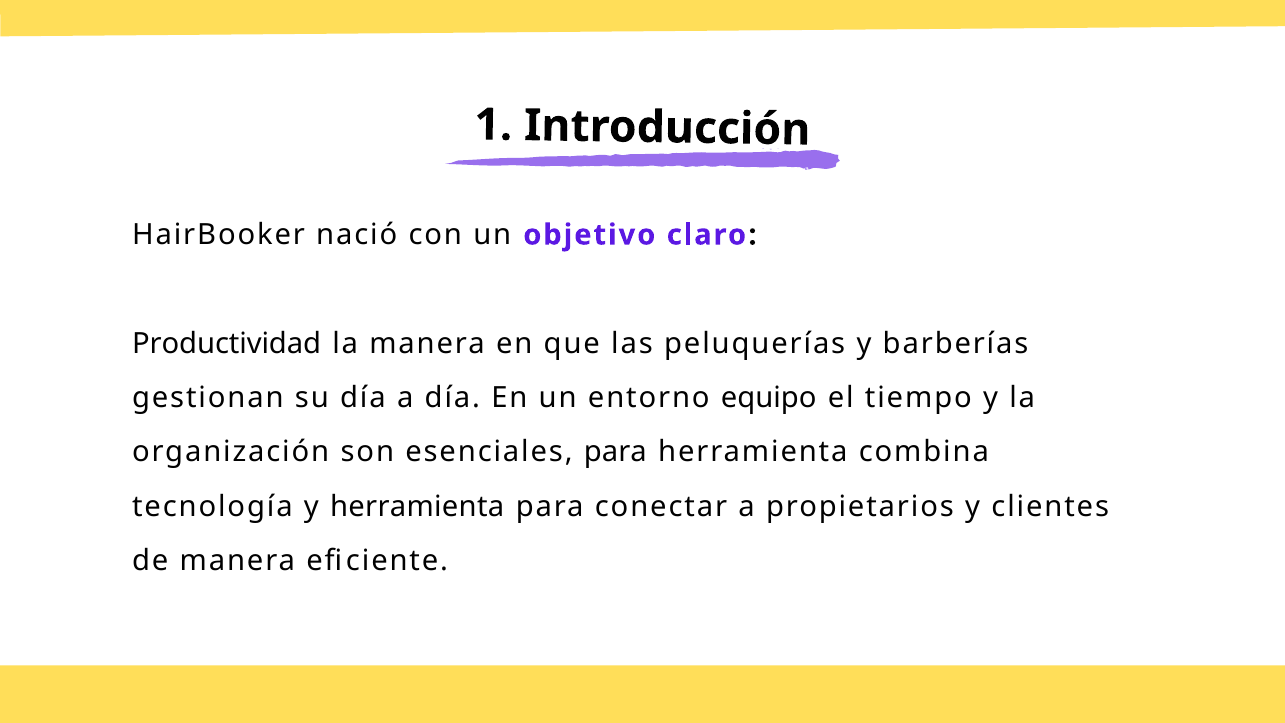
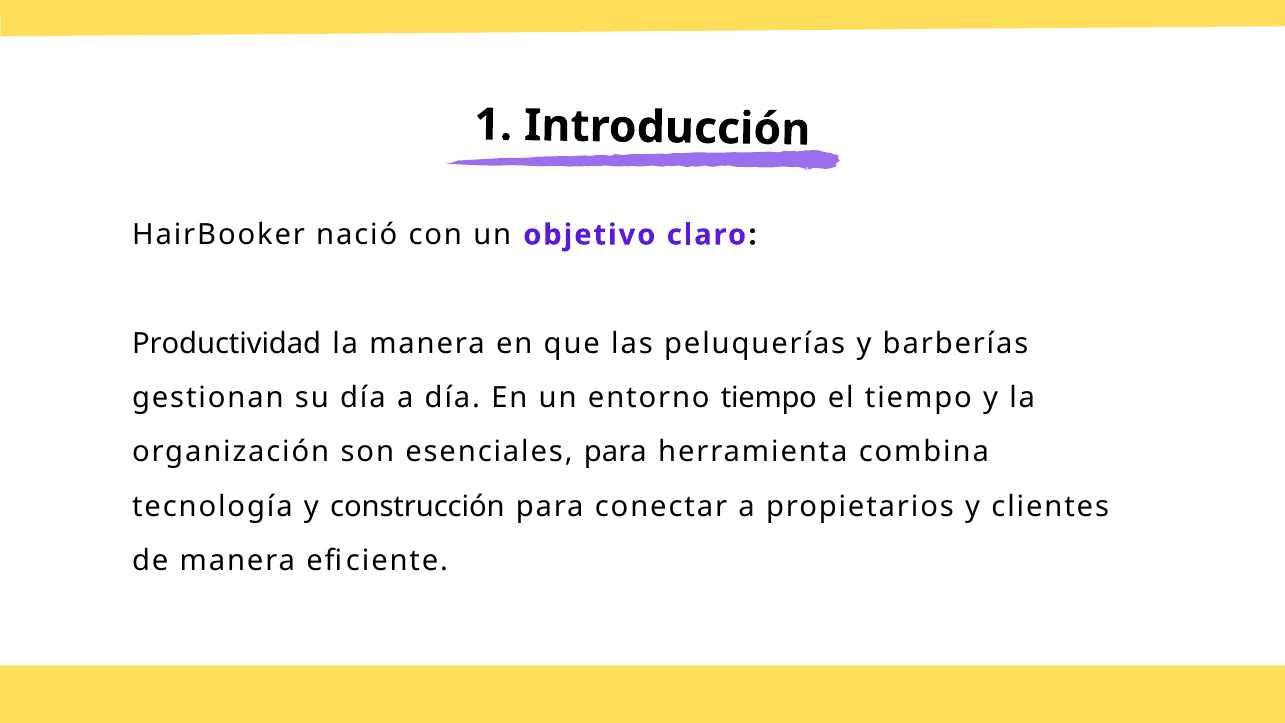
entorno equipo: equipo -> tiempo (769, 398)
y herramienta: herramienta -> construcción (417, 506)
